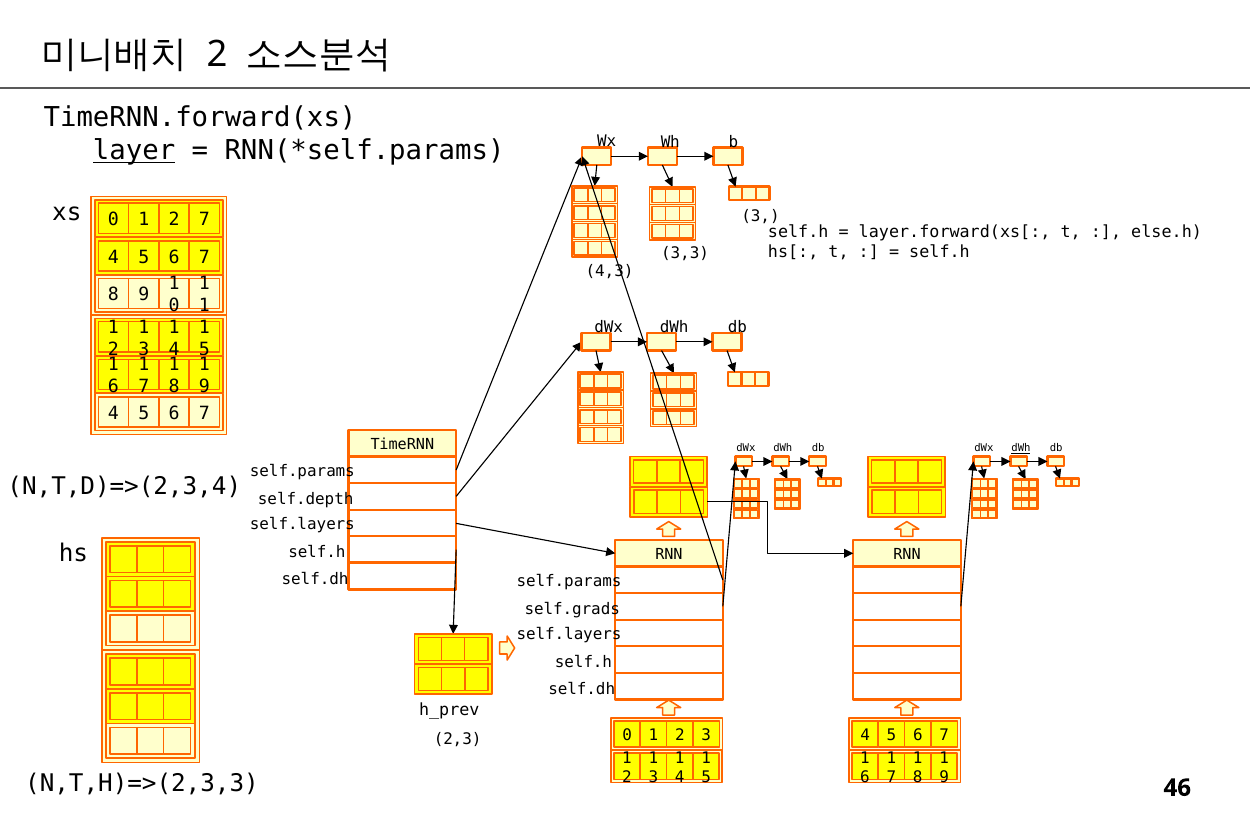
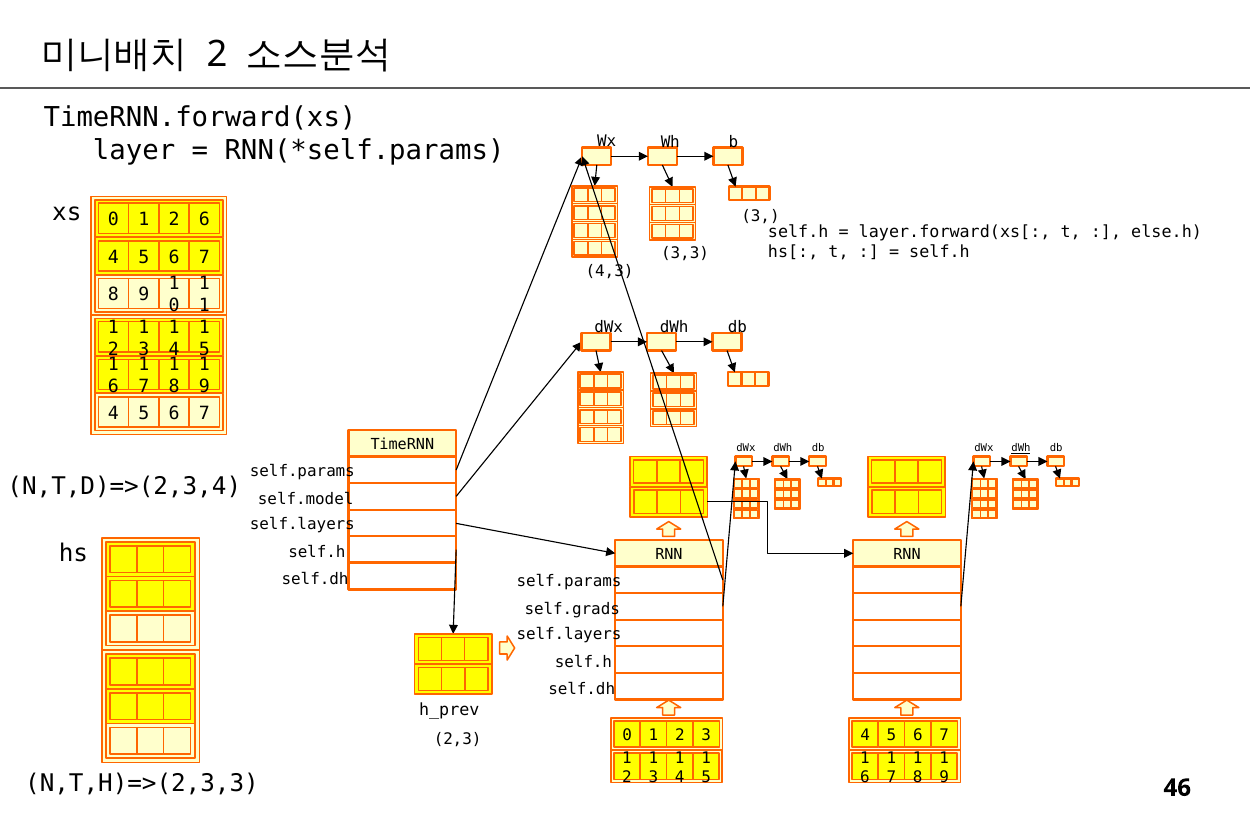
layer underline: present -> none (134, 151)
2 7: 7 -> 6 (204, 220)
self.depth: self.depth -> self.model (306, 499)
